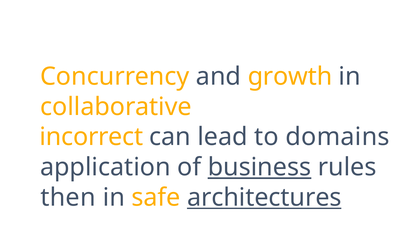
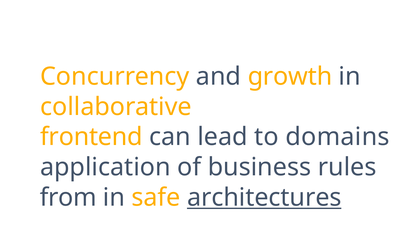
incorrect: incorrect -> frontend (91, 137)
business underline: present -> none (259, 167)
then: then -> from (68, 197)
